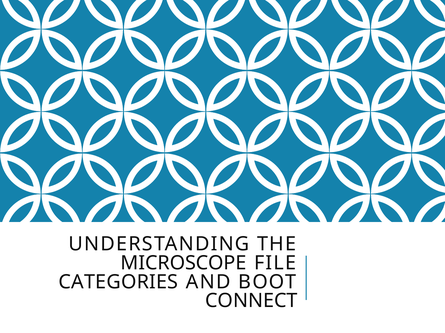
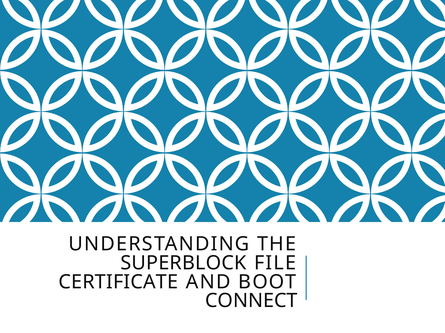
MICROSCOPE: MICROSCOPE -> SUPERBLOCK (183, 263)
CATEGORIES: CATEGORIES -> CERTIFICATE (118, 282)
